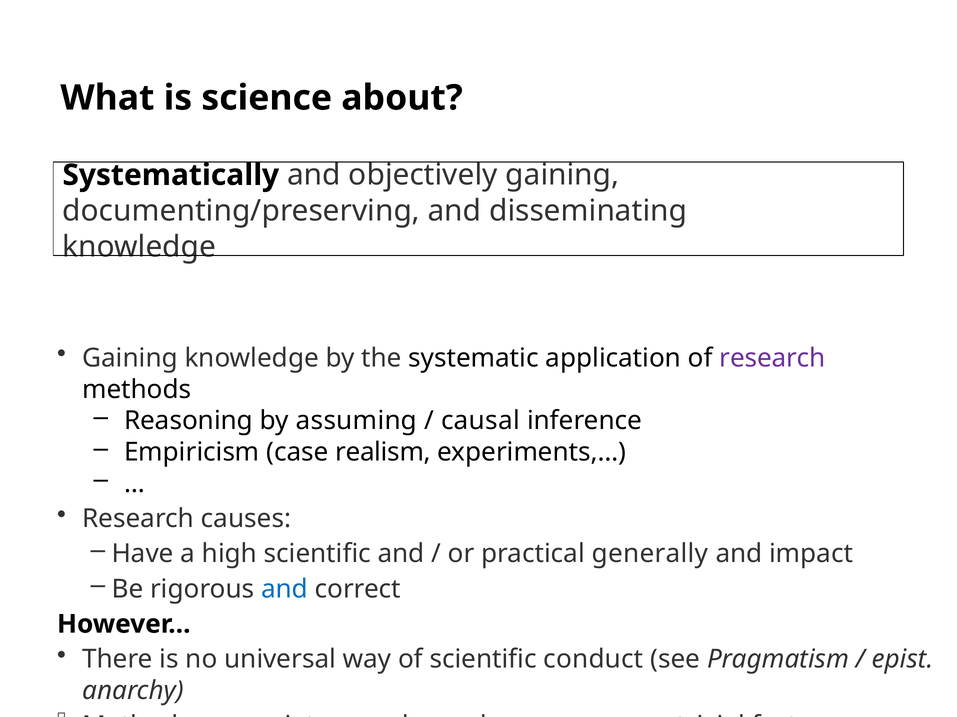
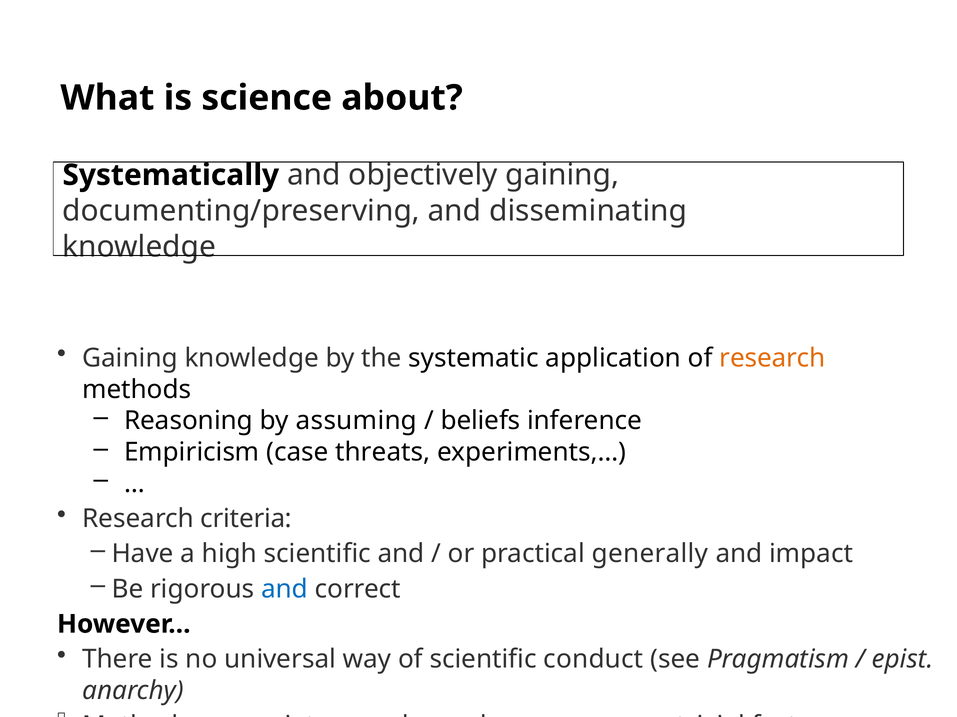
research colour: purple -> orange (772, 358)
causal: causal -> beliefs (481, 421)
realism: realism -> threats (383, 453)
causes: causes -> criteria (246, 519)
